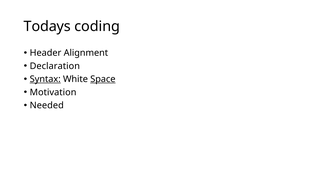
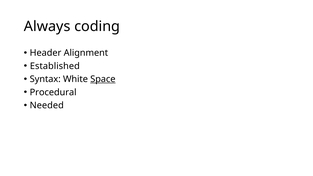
Todays: Todays -> Always (47, 26)
Declaration: Declaration -> Established (55, 66)
Syntax underline: present -> none (45, 79)
Motivation: Motivation -> Procedural (53, 92)
